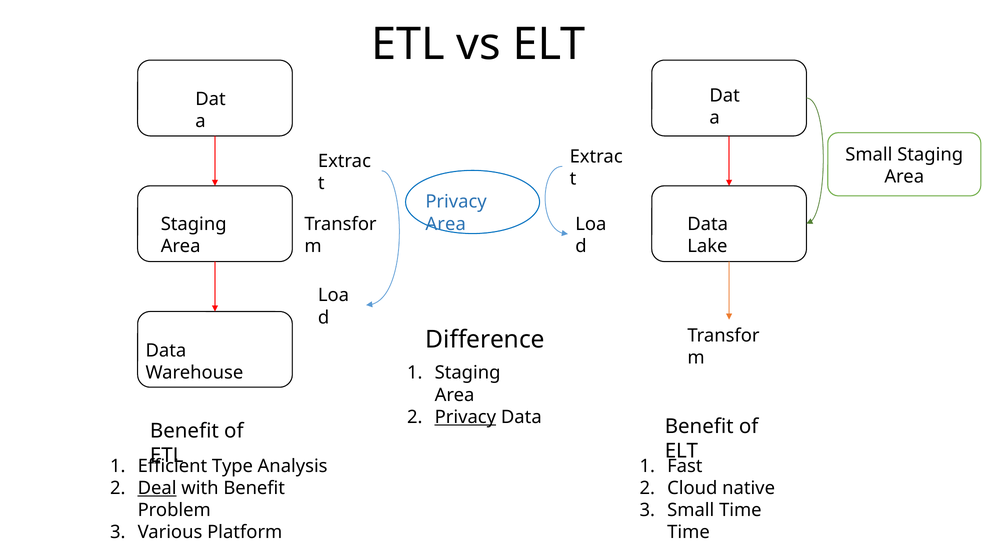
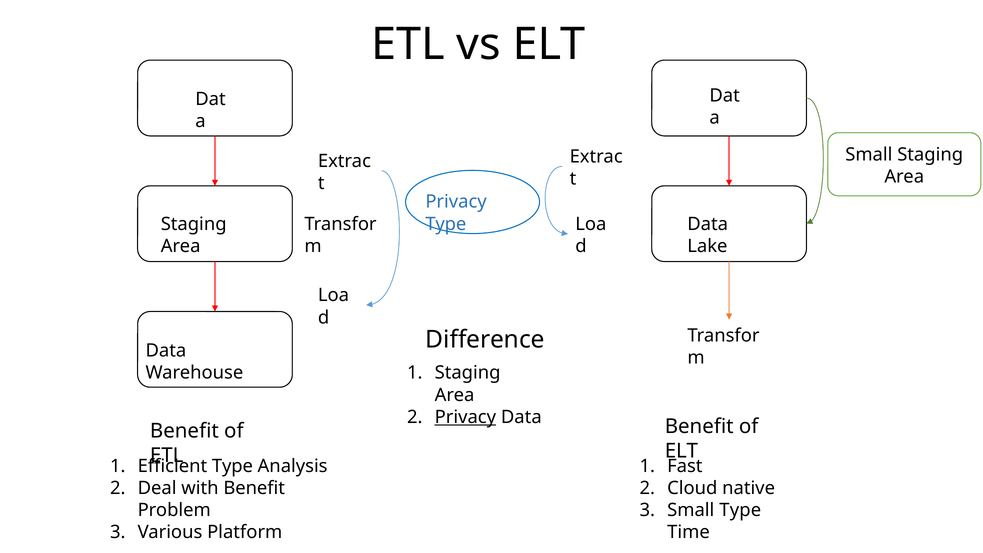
Area: Area -> Type (446, 224)
Deal underline: present -> none (157, 488)
Small Time: Time -> Type (740, 510)
